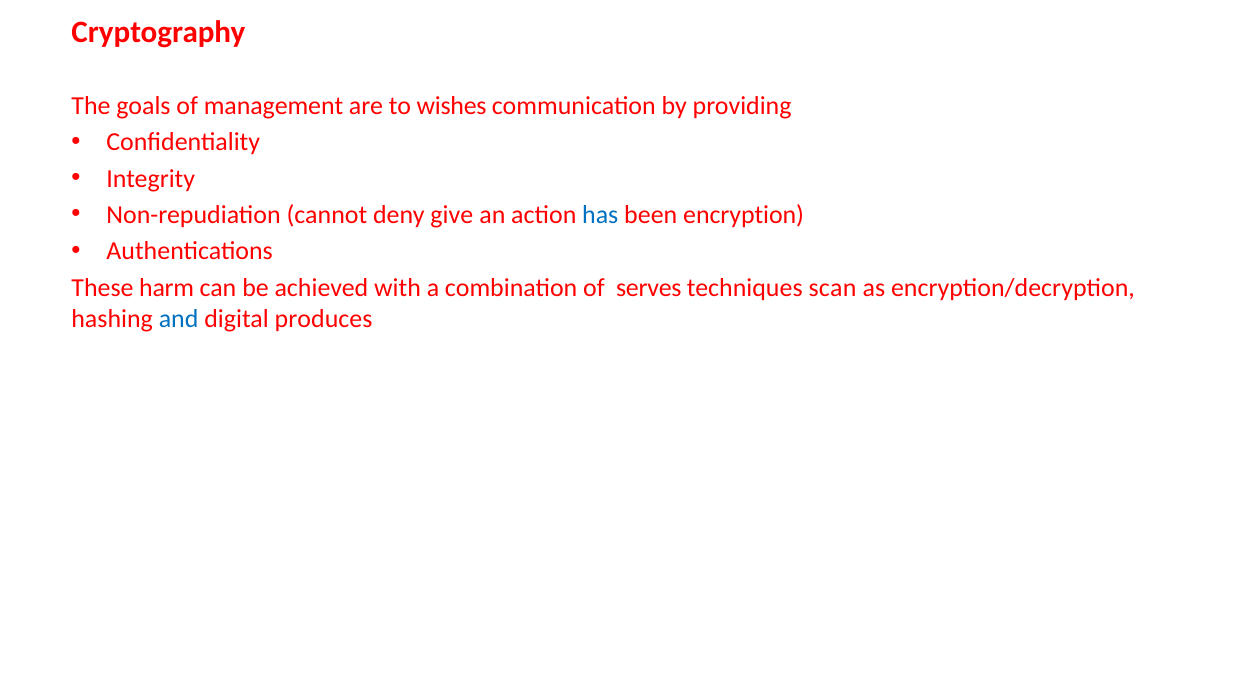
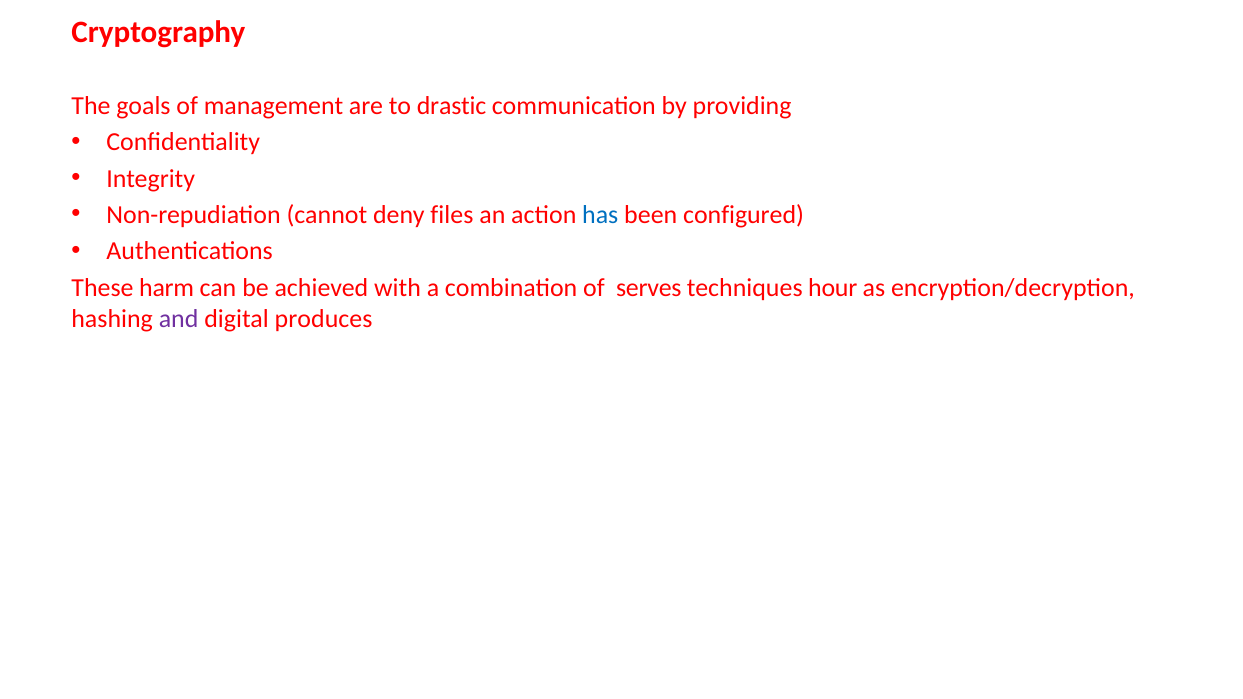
wishes: wishes -> drastic (452, 106)
give: give -> files (452, 215)
encryption: encryption -> configured (744, 215)
scan: scan -> hour (833, 288)
and colour: blue -> purple (179, 319)
